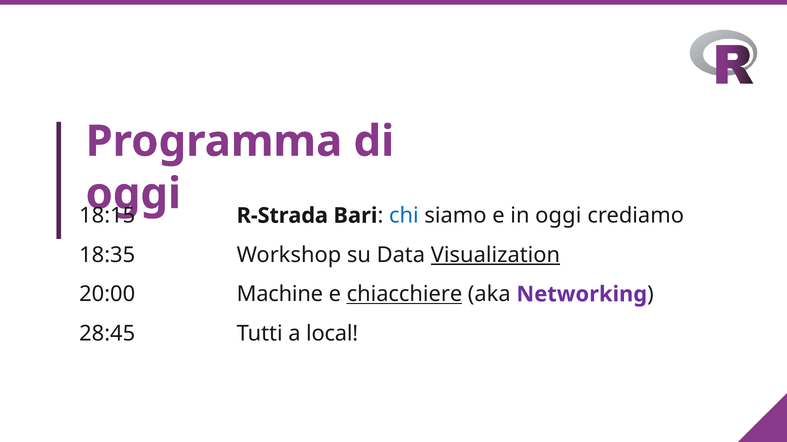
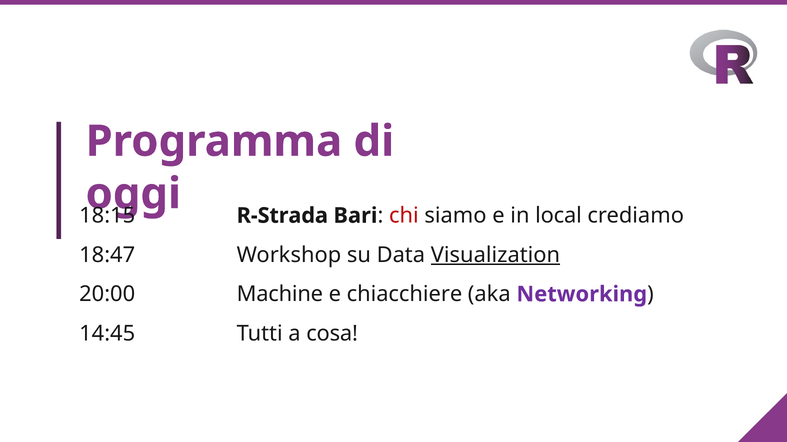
chi colour: blue -> red (404, 216)
in oggi: oggi -> local (558, 216)
18:35: 18:35 -> 18:47 (107, 255)
chiacchiere underline: present -> none (404, 295)
28:45: 28:45 -> 14:45 (107, 334)
local: local -> cosa (332, 334)
